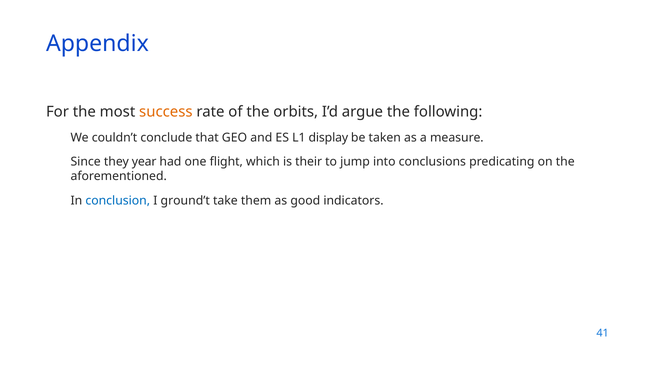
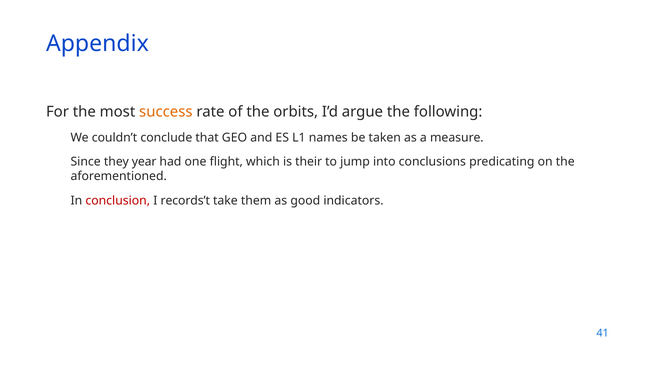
display: display -> names (328, 138)
conclusion colour: blue -> red (118, 201)
ground’t: ground’t -> records’t (185, 201)
